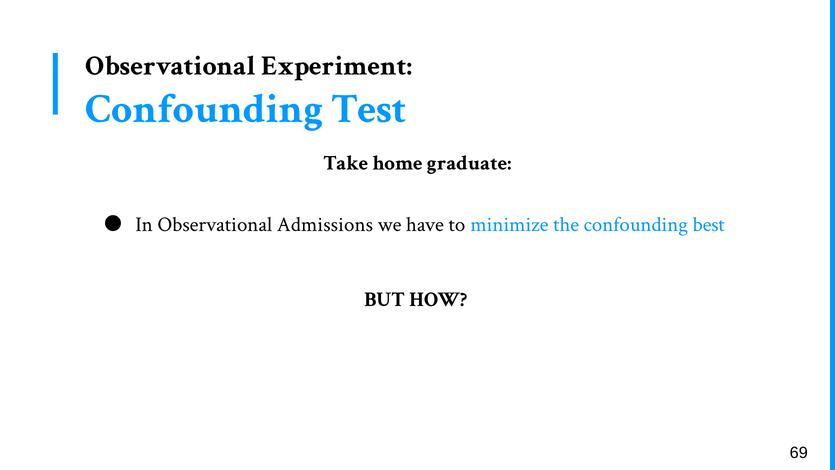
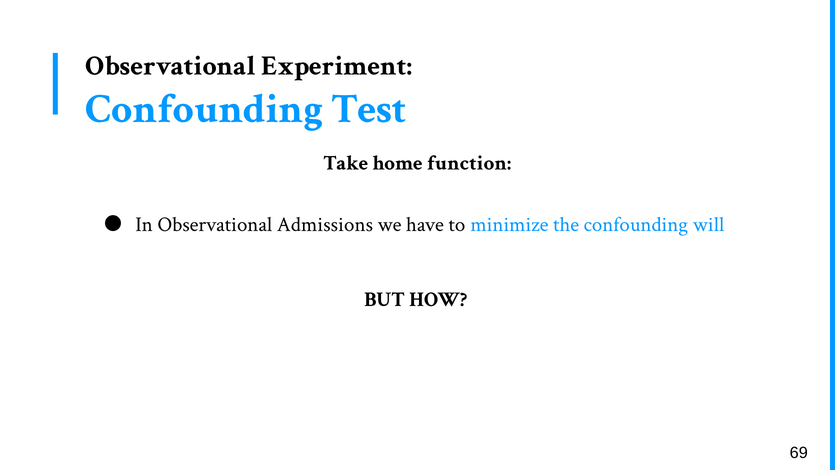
graduate: graduate -> function (469, 163)
best: best -> will (709, 224)
